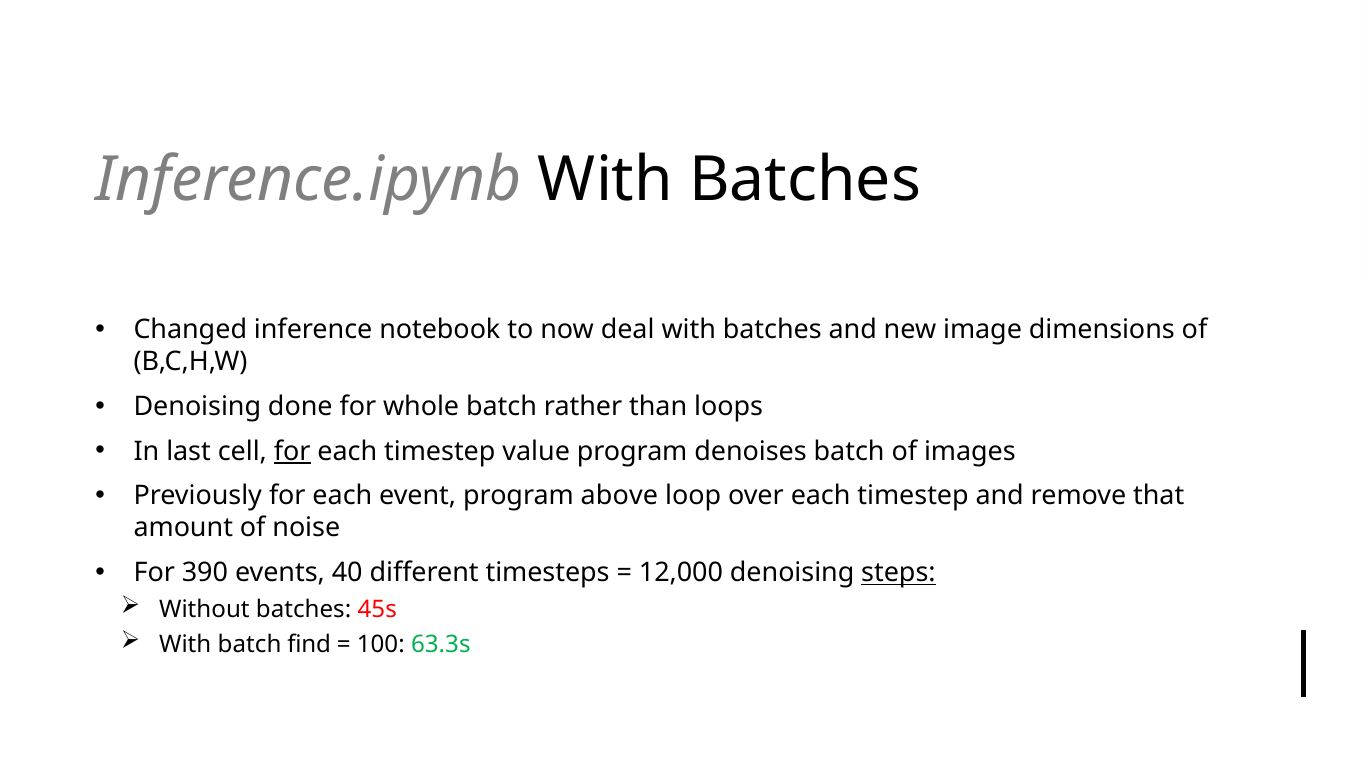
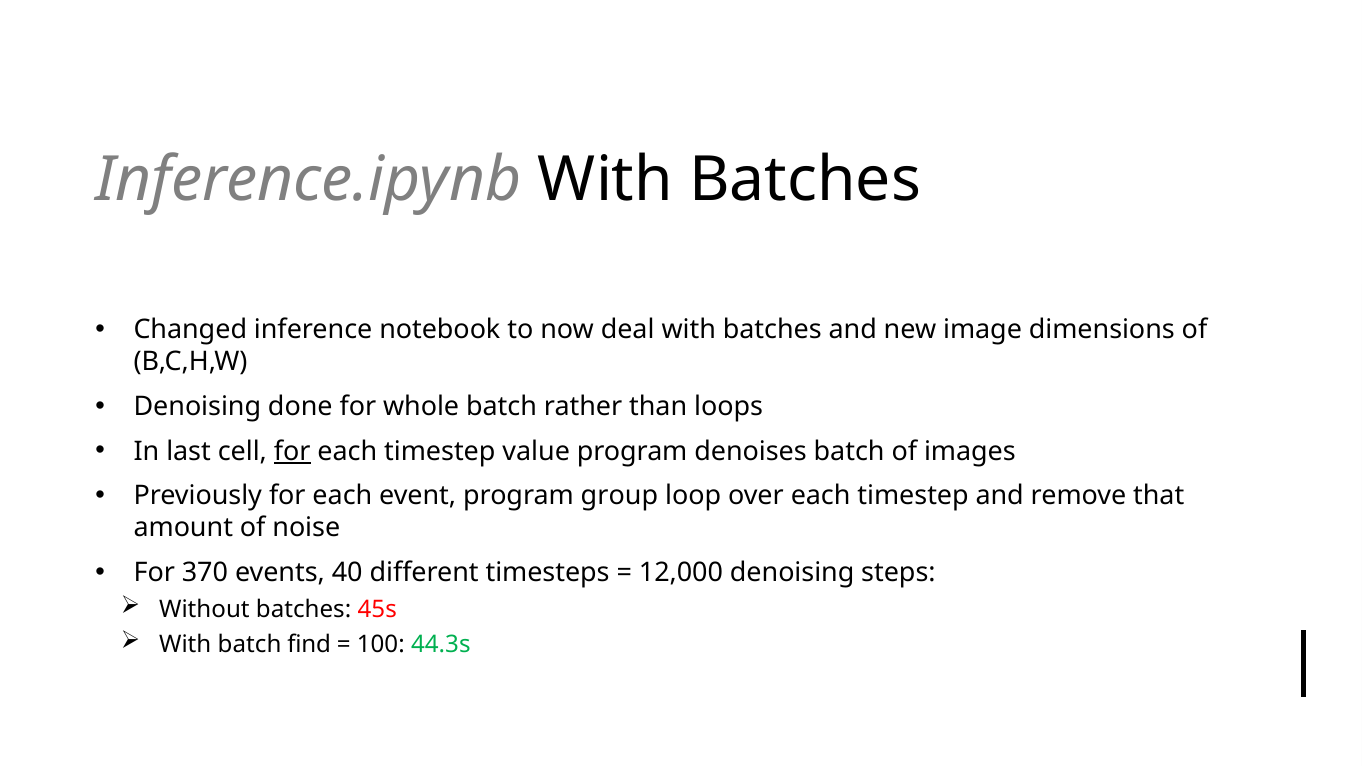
above: above -> group (619, 496)
390: 390 -> 370 (205, 573)
steps underline: present -> none (898, 573)
63.3s: 63.3s -> 44.3s (441, 644)
